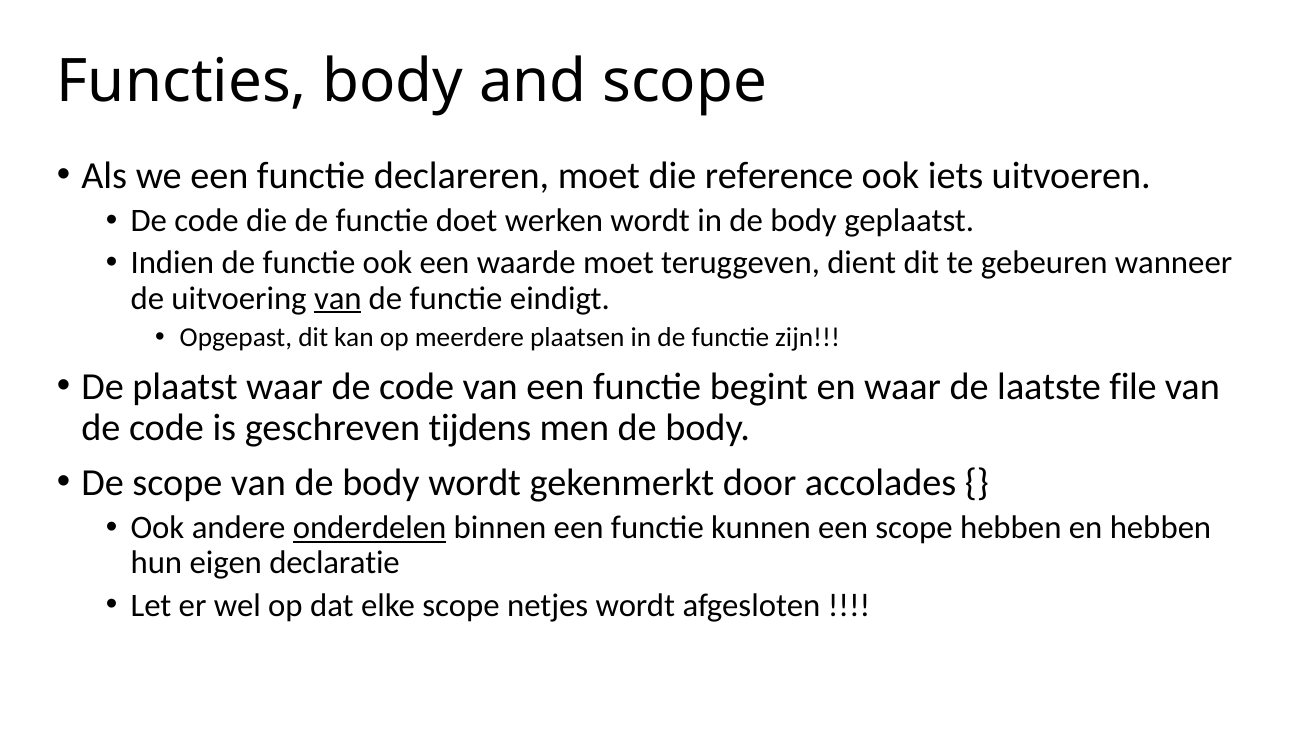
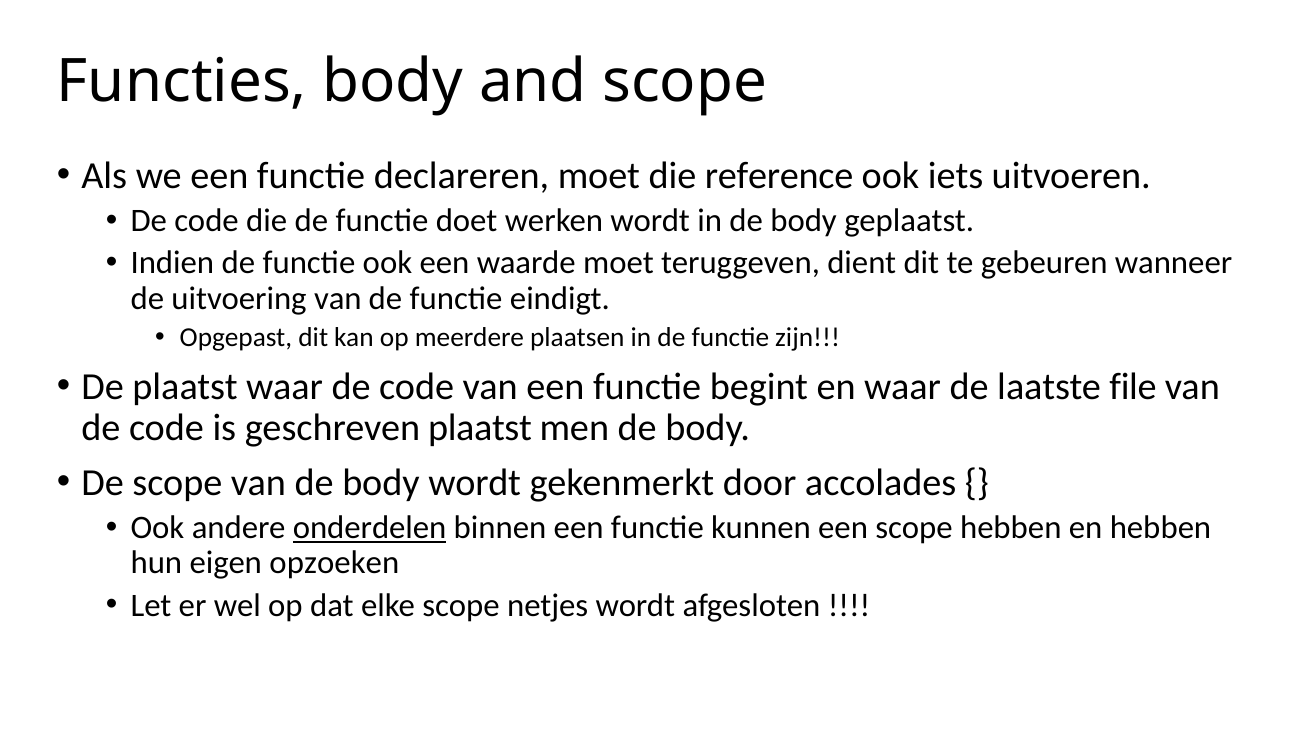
van underline: present -> none (338, 298)
geschreven tijdens: tijdens -> plaatst (480, 428)
declaratie: declaratie -> opzoeken (334, 563)
